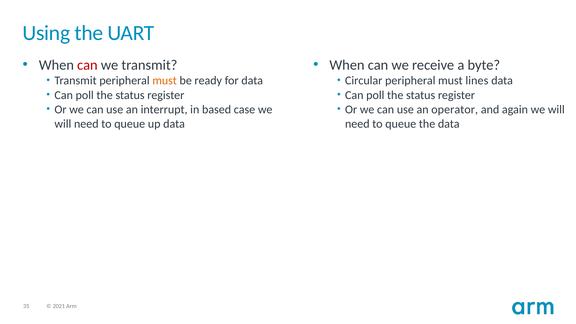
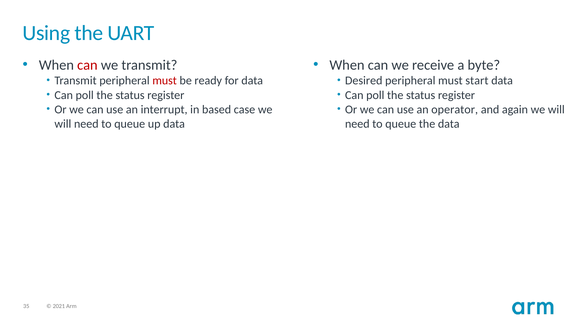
must colour: orange -> red (165, 81)
Circular: Circular -> Desired (364, 81)
lines: lines -> start (477, 81)
